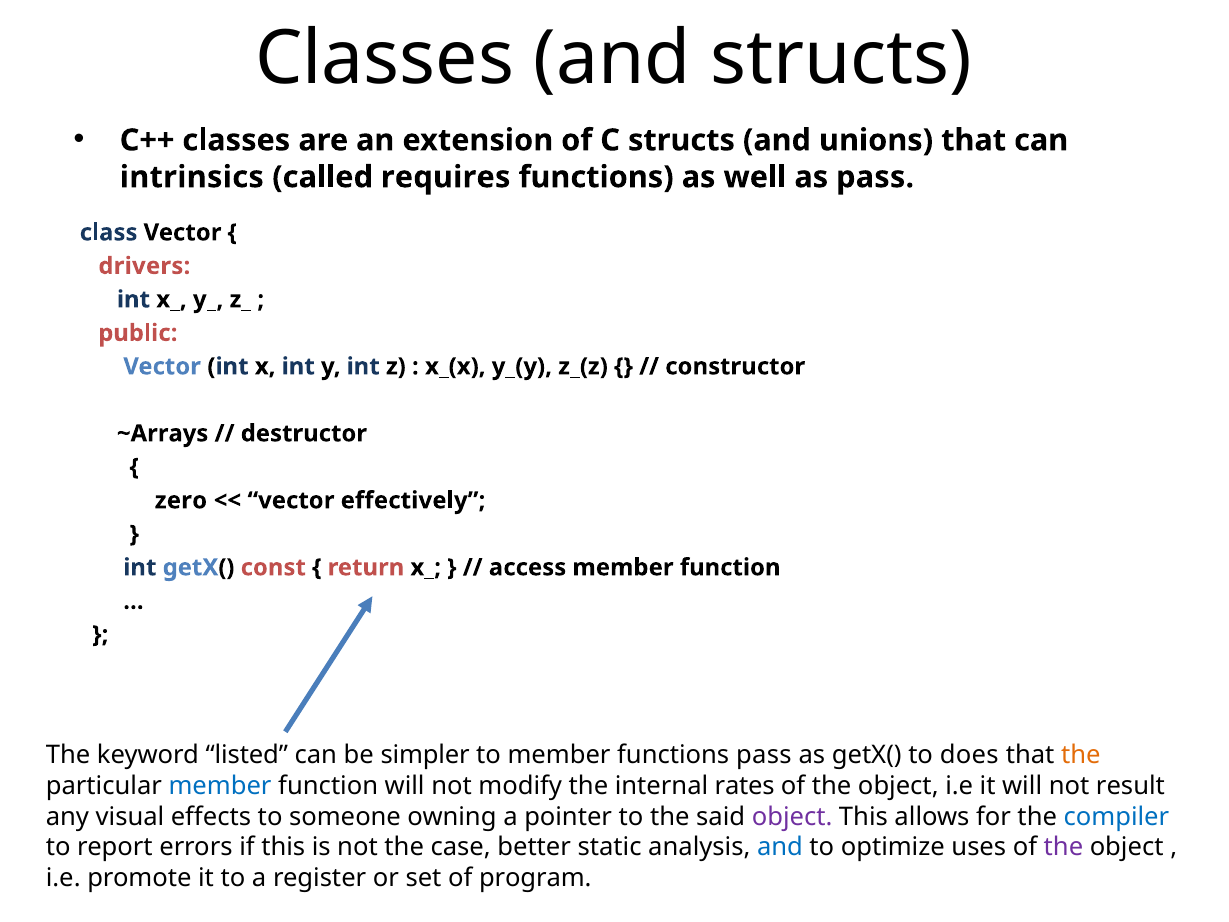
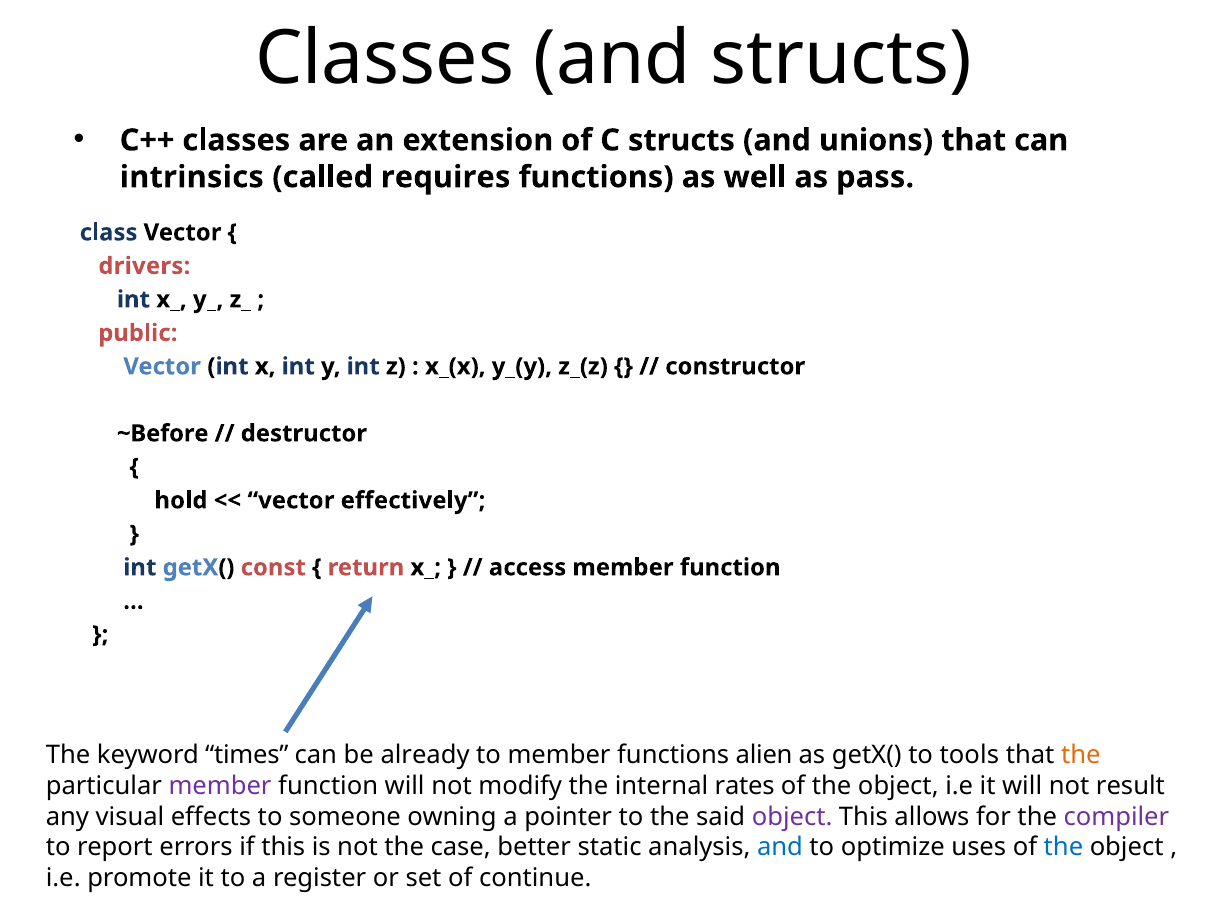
~Arrays: ~Arrays -> ~Before (163, 433)
zero: zero -> hold (181, 500)
listed: listed -> times (247, 755)
simpler: simpler -> already (425, 755)
functions pass: pass -> alien (764, 755)
does: does -> tools (969, 755)
member colour: blue -> purple (220, 786)
compiler colour: blue -> purple (1116, 816)
the colour: purple -> blue (1063, 847)
program: program -> continue (535, 878)
